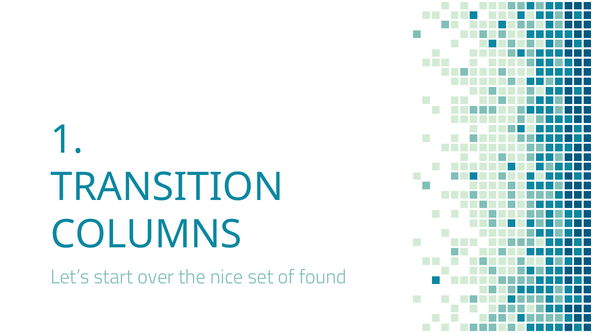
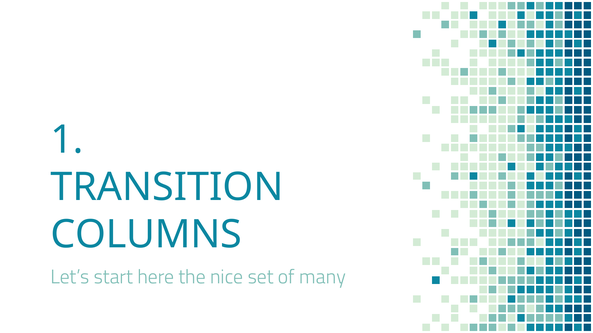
over: over -> here (156, 277)
found: found -> many (323, 277)
